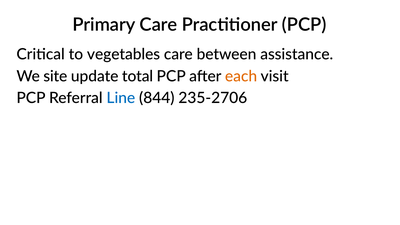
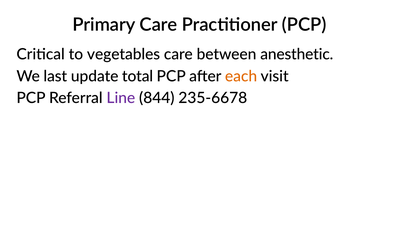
assistance: assistance -> anesthetic (297, 54)
site: site -> last (55, 76)
Line colour: blue -> purple (121, 98)
235-2706: 235-2706 -> 235-6678 (213, 98)
